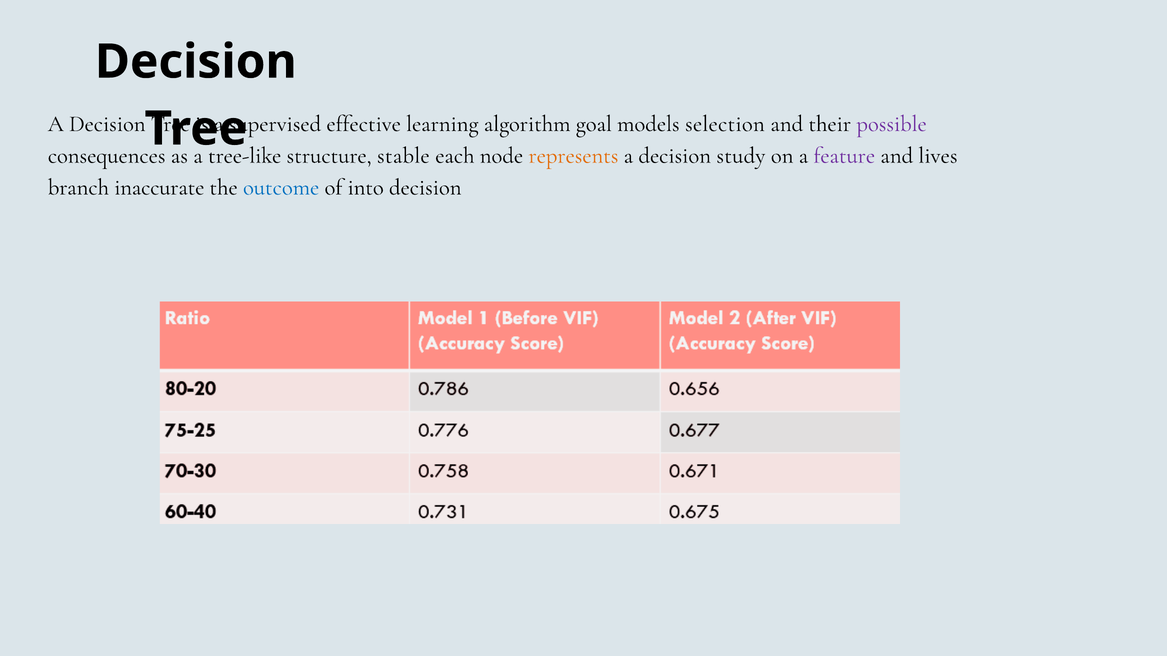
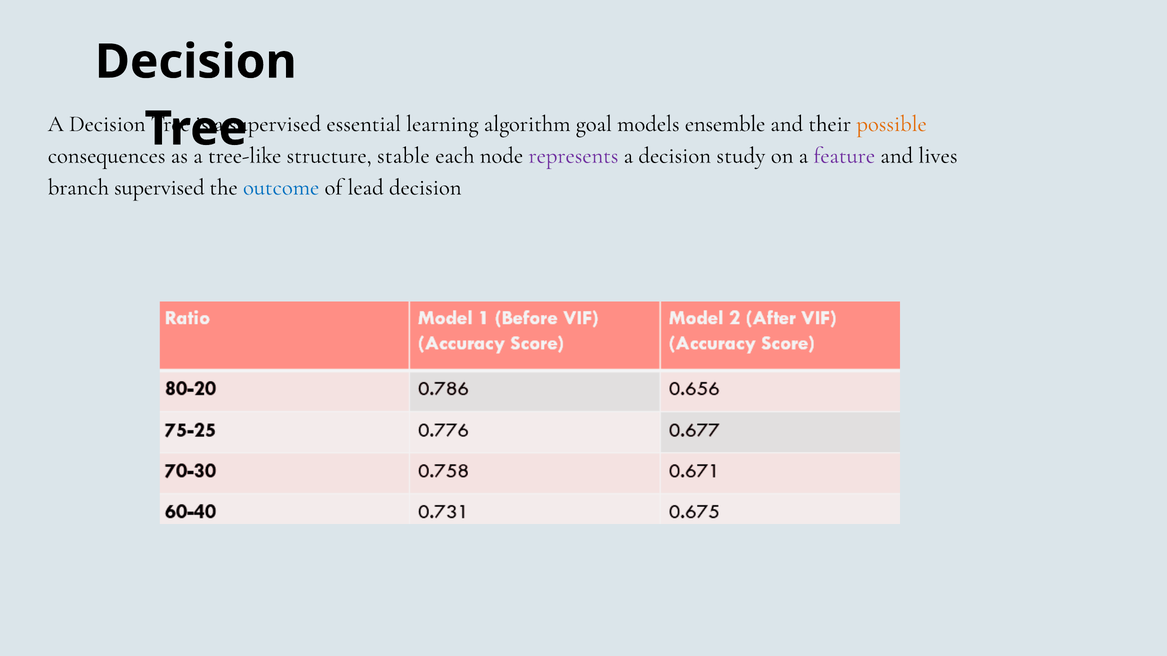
effective: effective -> essential (364, 124)
selection: selection -> ensemble (725, 124)
possible colour: purple -> orange (892, 124)
represents colour: orange -> purple (573, 155)
branch inaccurate: inaccurate -> supervised (159, 187)
into: into -> lead (366, 187)
